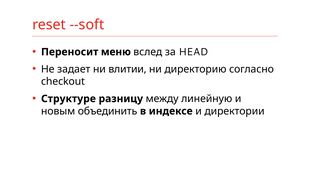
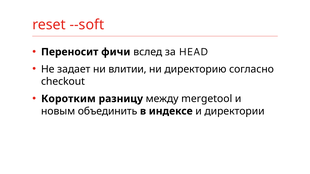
меню: меню -> фичи (116, 52)
Структуре: Структуре -> Коротким (68, 99)
линейную: линейную -> mergetool (207, 99)
